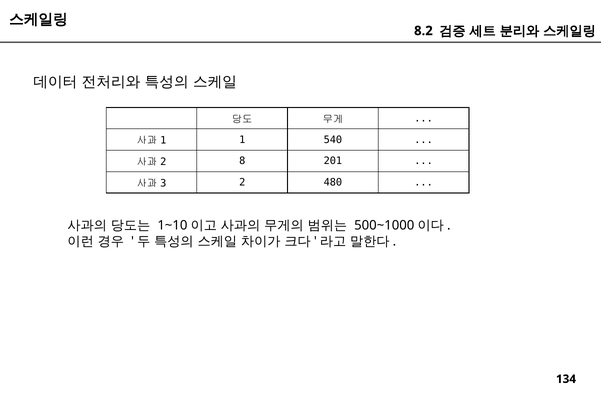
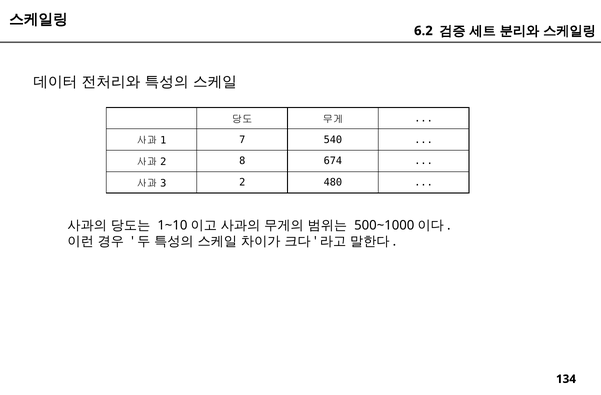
8.2: 8.2 -> 6.2 (423, 31)
1: 1 -> 7 (242, 140)
201: 201 -> 674 (333, 161)
